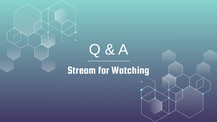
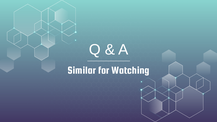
Stream: Stream -> Similar (82, 70)
